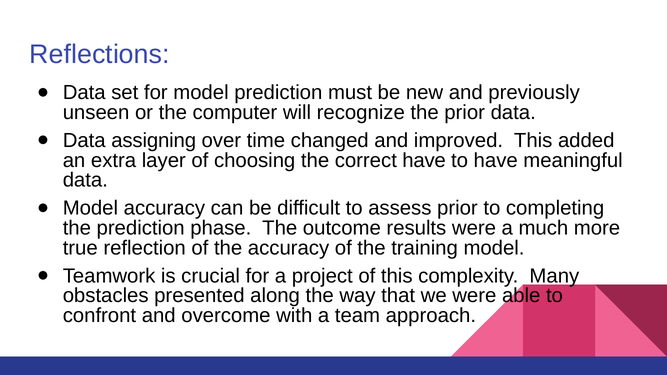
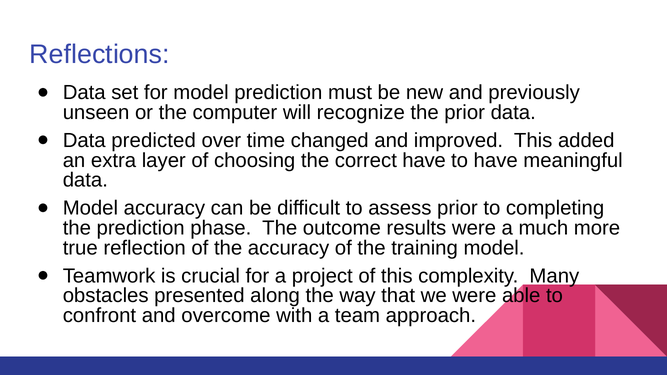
assigning: assigning -> predicted (154, 141)
